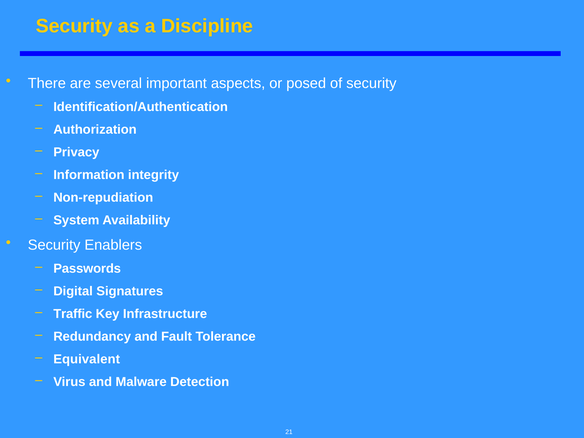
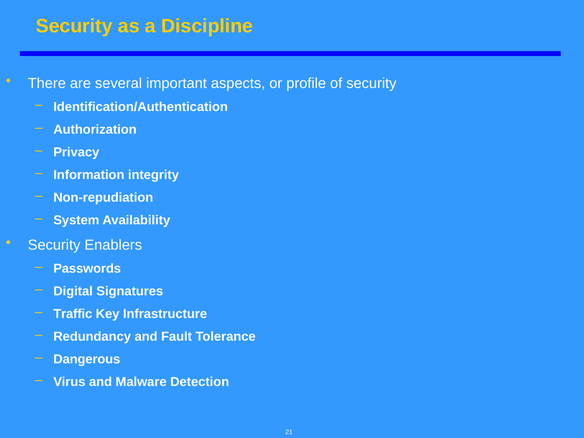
posed: posed -> profile (306, 83)
Equivalent: Equivalent -> Dangerous (87, 359)
